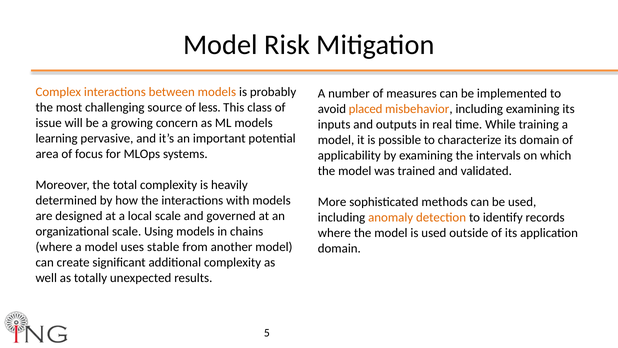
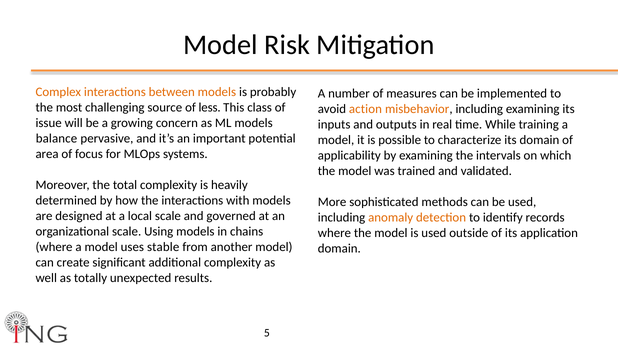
placed: placed -> action (365, 109)
learning: learning -> balance (56, 138)
